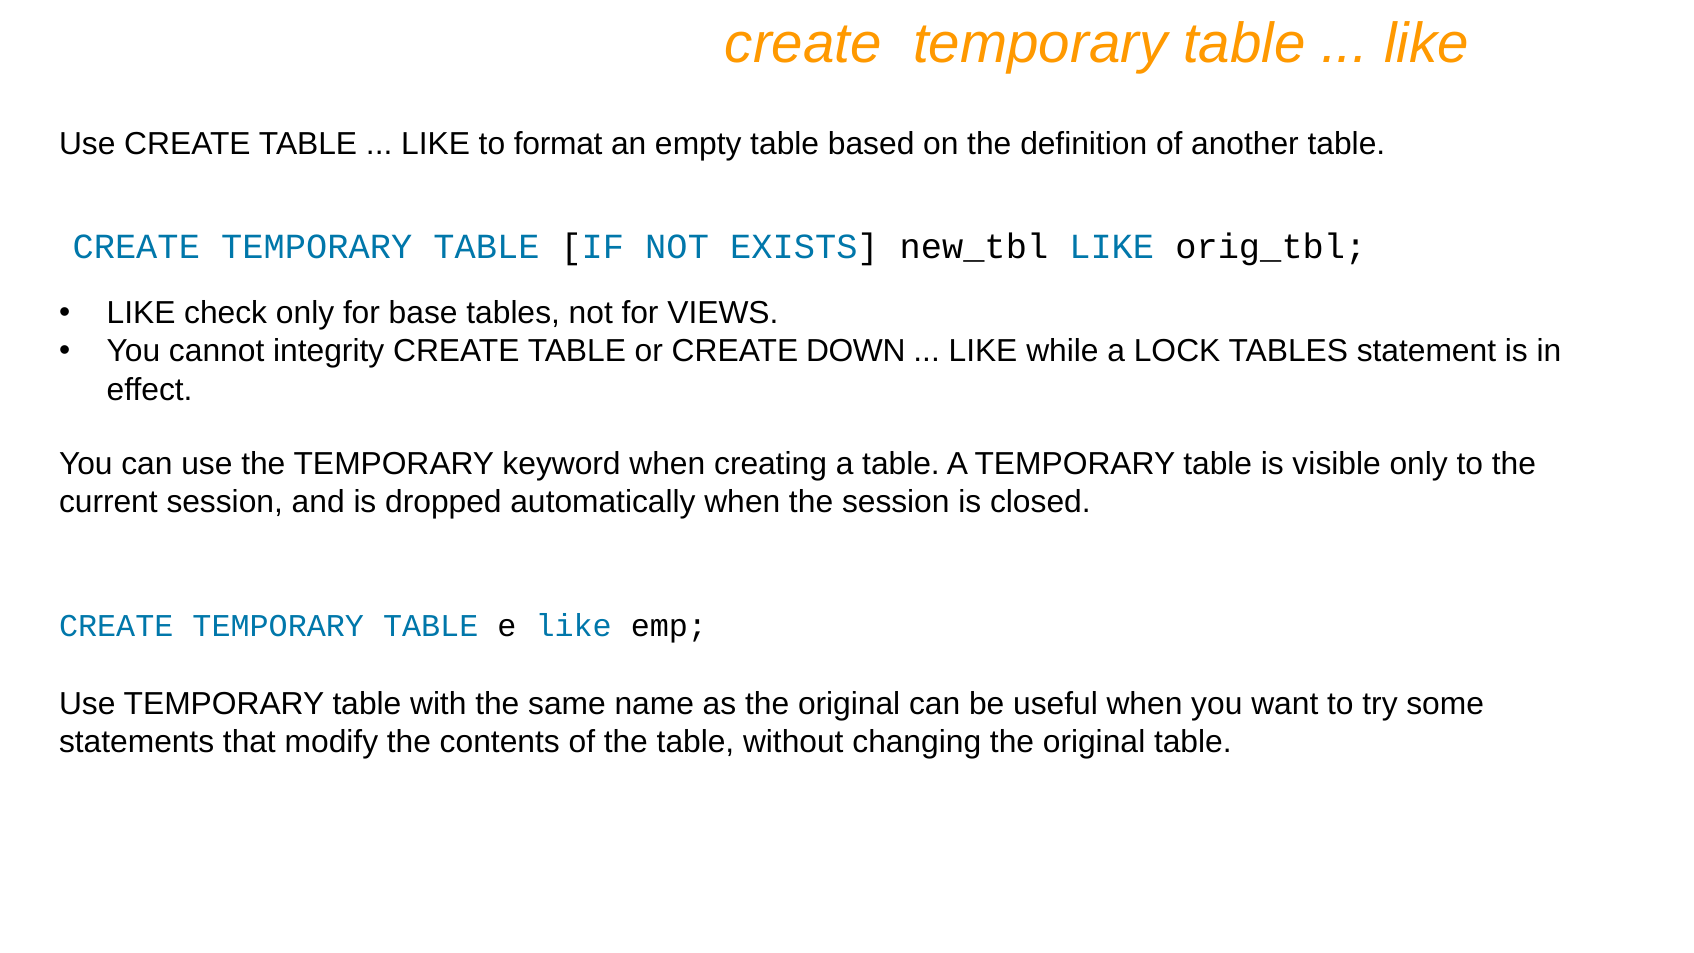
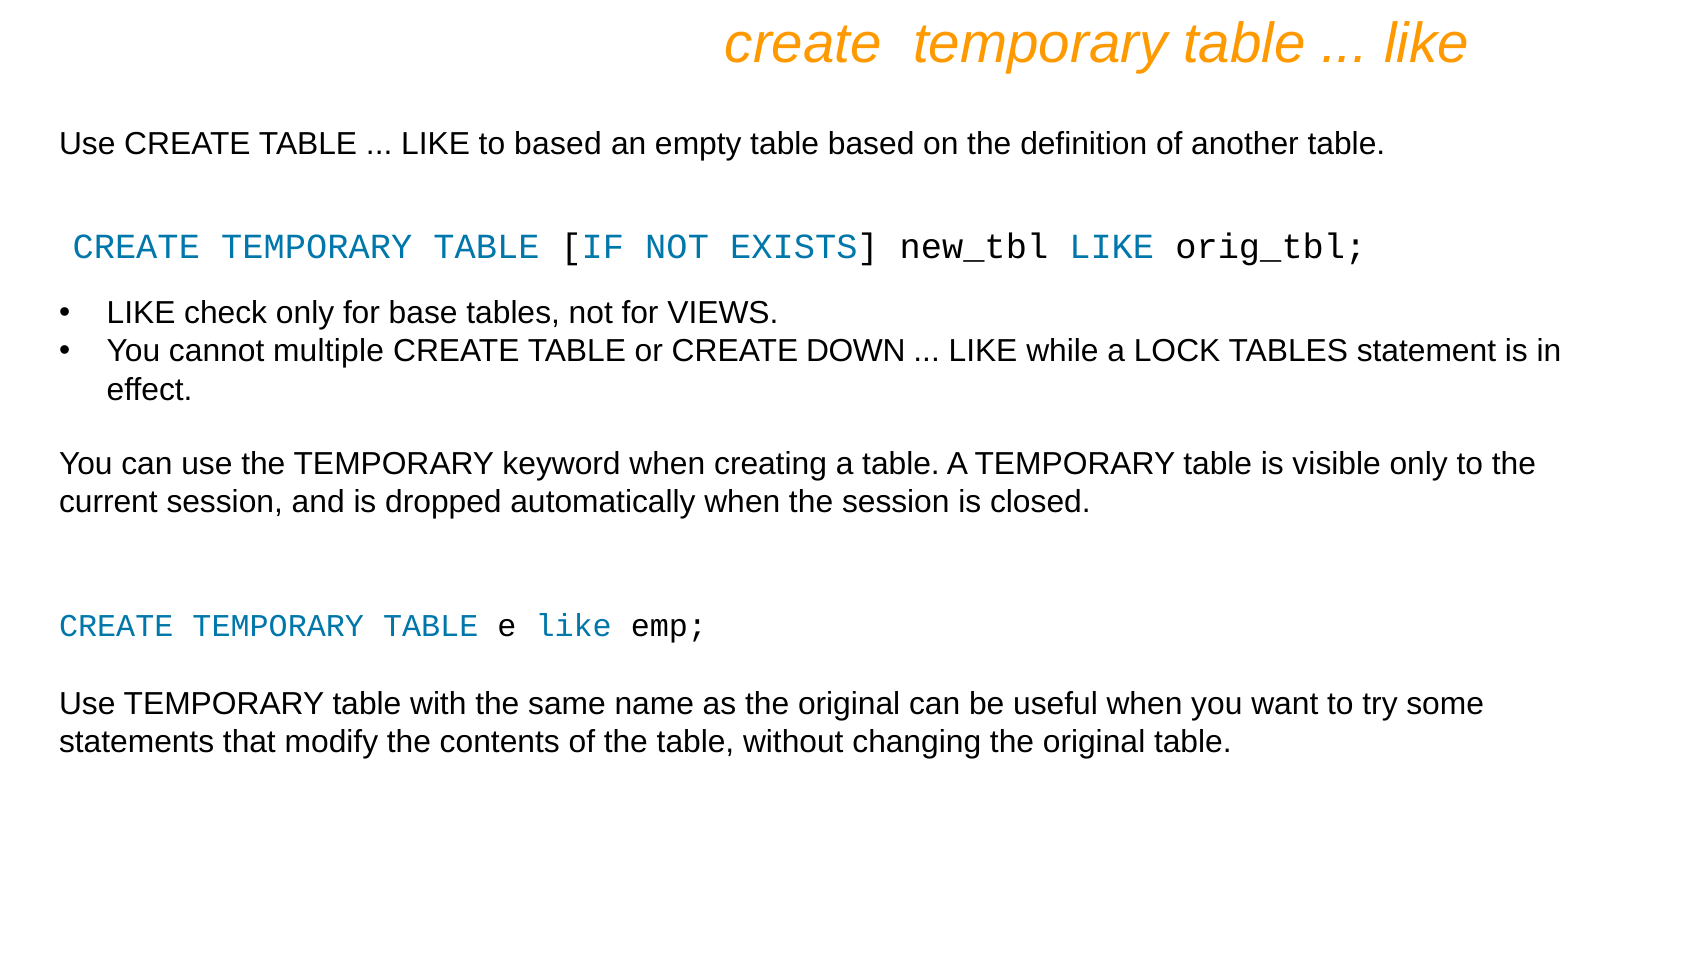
to format: format -> based (558, 144)
integrity: integrity -> multiple (329, 351)
